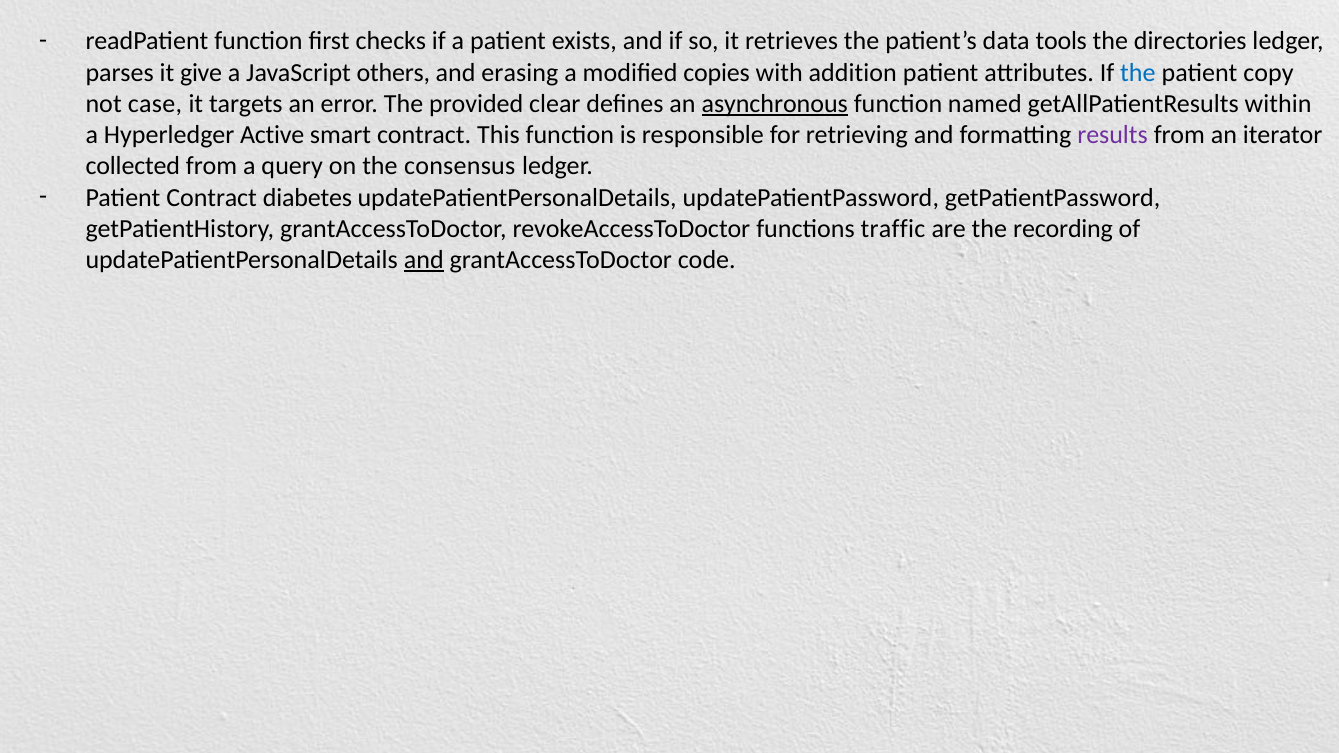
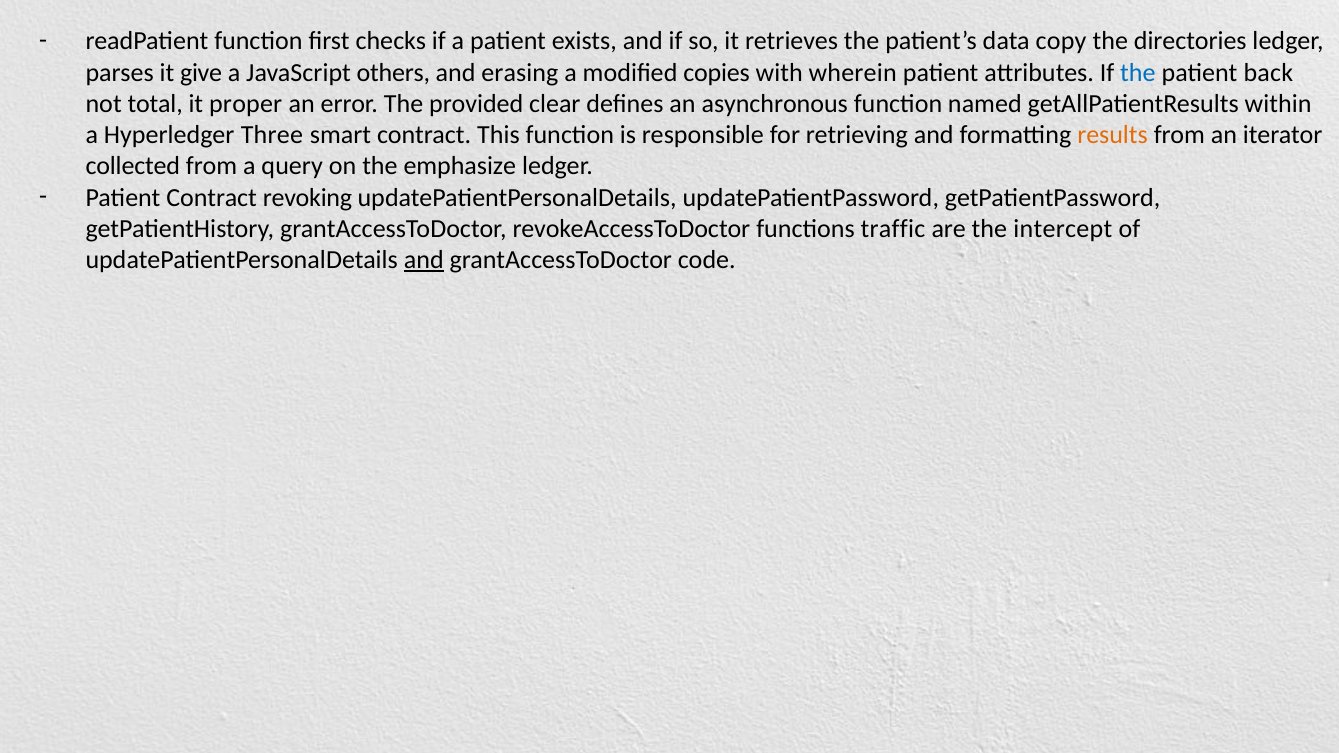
tools: tools -> copy (1061, 41)
addition: addition -> wherein (853, 73)
copy: copy -> back (1268, 73)
case: case -> total (155, 104)
targets: targets -> proper (246, 104)
asynchronous underline: present -> none (775, 104)
Active: Active -> Three (272, 135)
results colour: purple -> orange (1113, 135)
consensus: consensus -> emphasize (460, 166)
diabetes: diabetes -> revoking (307, 198)
recording: recording -> intercept (1063, 229)
